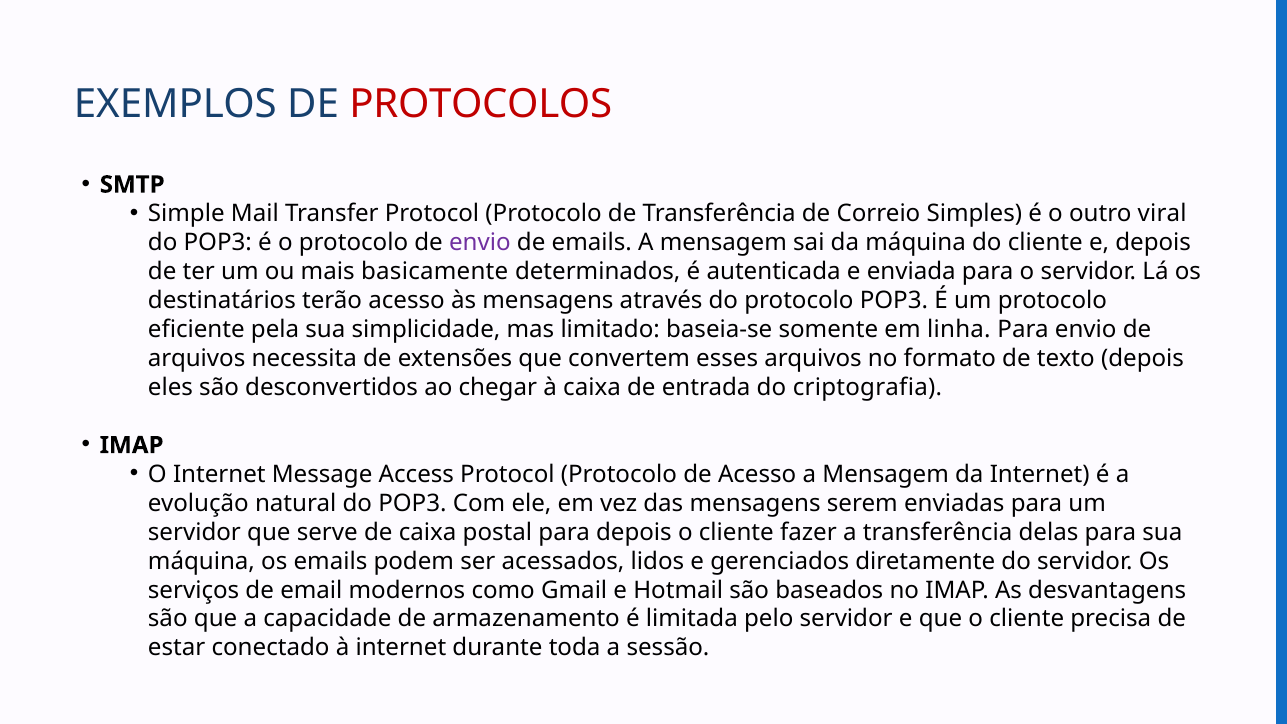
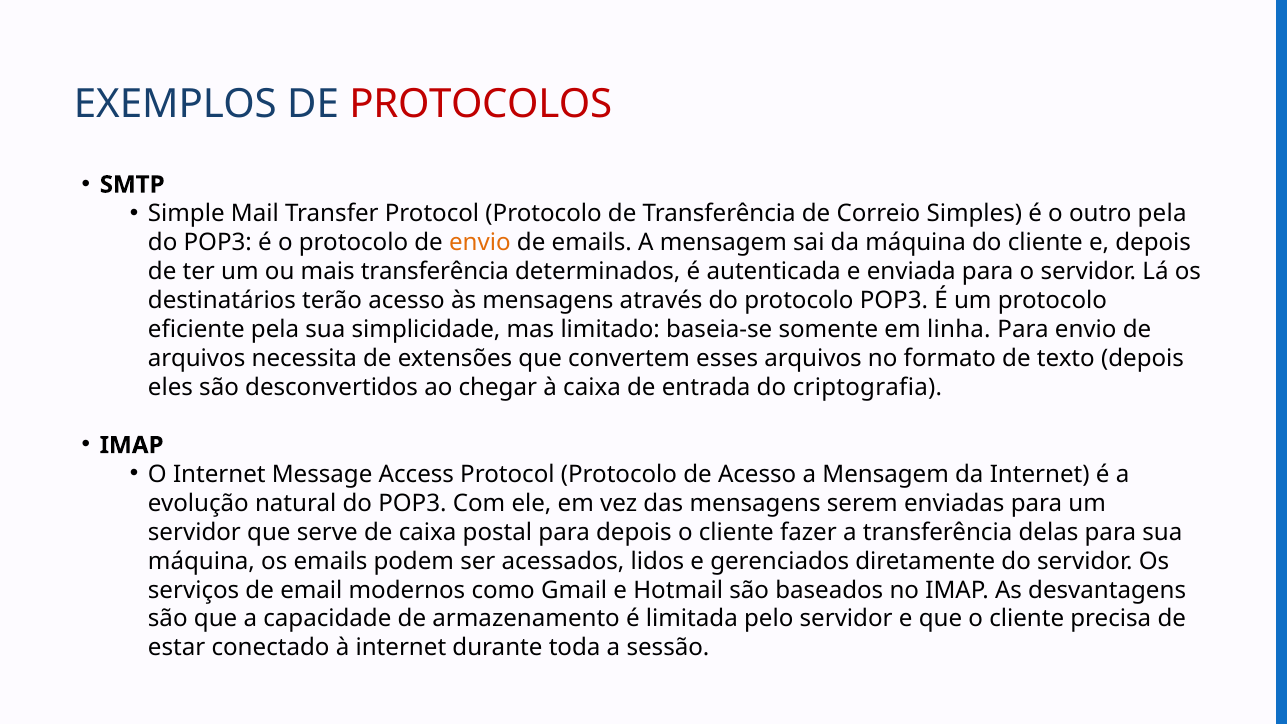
outro viral: viral -> pela (1162, 214)
envio colour: purple -> orange (480, 243)
mais basicamente: basicamente -> transferência (435, 272)
